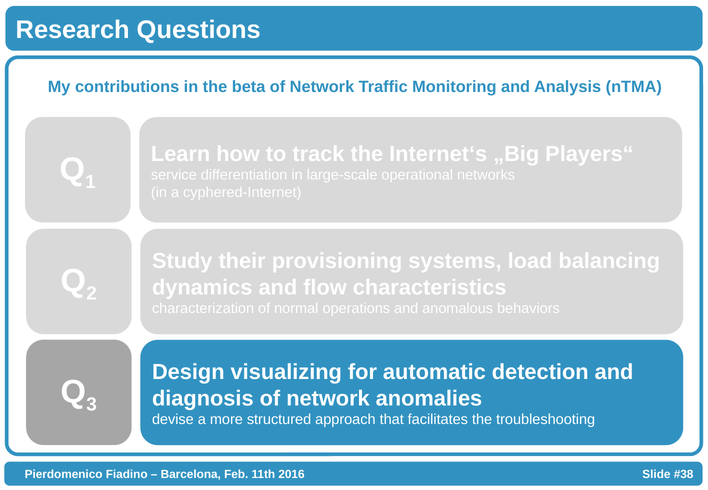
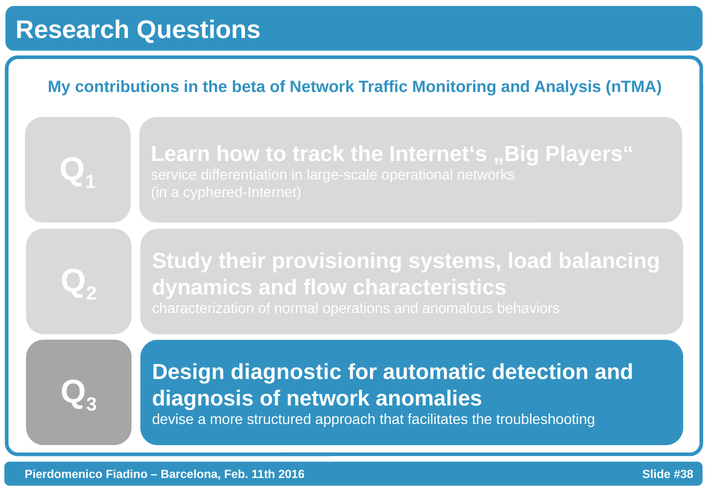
visualizing: visualizing -> diagnostic (286, 372)
